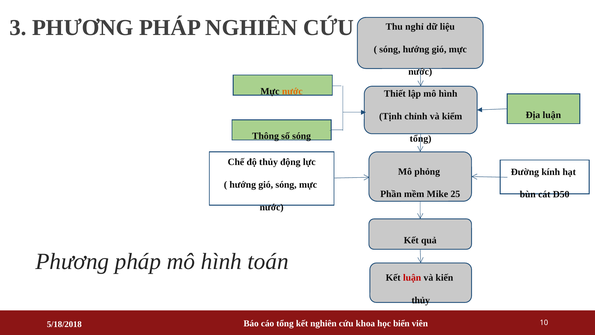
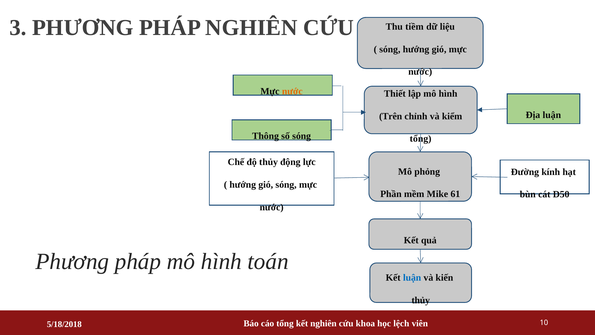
nghỉ: nghỉ -> tiềm (414, 27)
Tịnh: Tịnh -> Trên (391, 116)
25: 25 -> 61 (455, 194)
luận colour: red -> blue (412, 277)
biển: biển -> lệch (401, 323)
